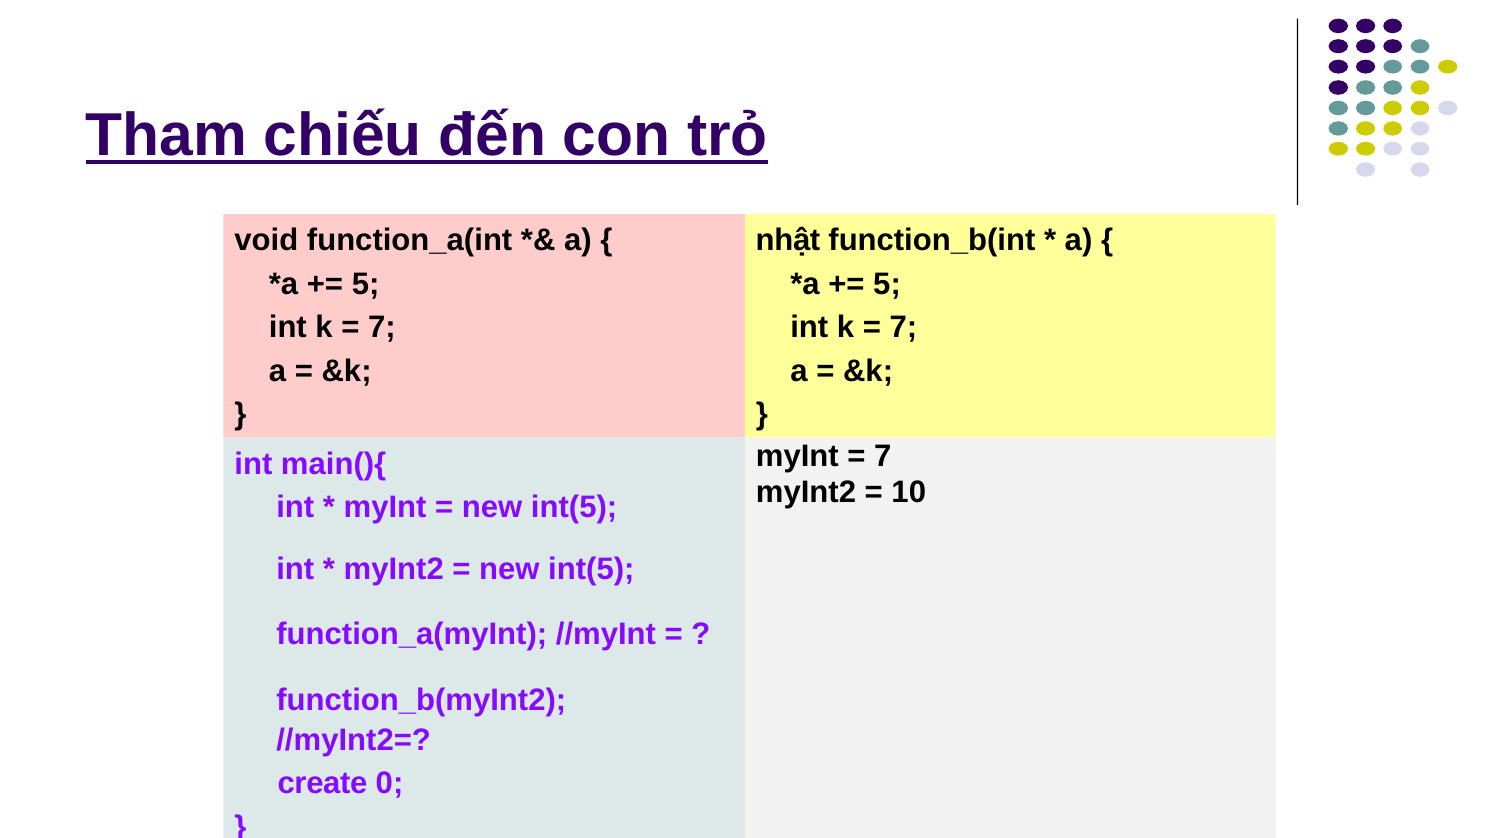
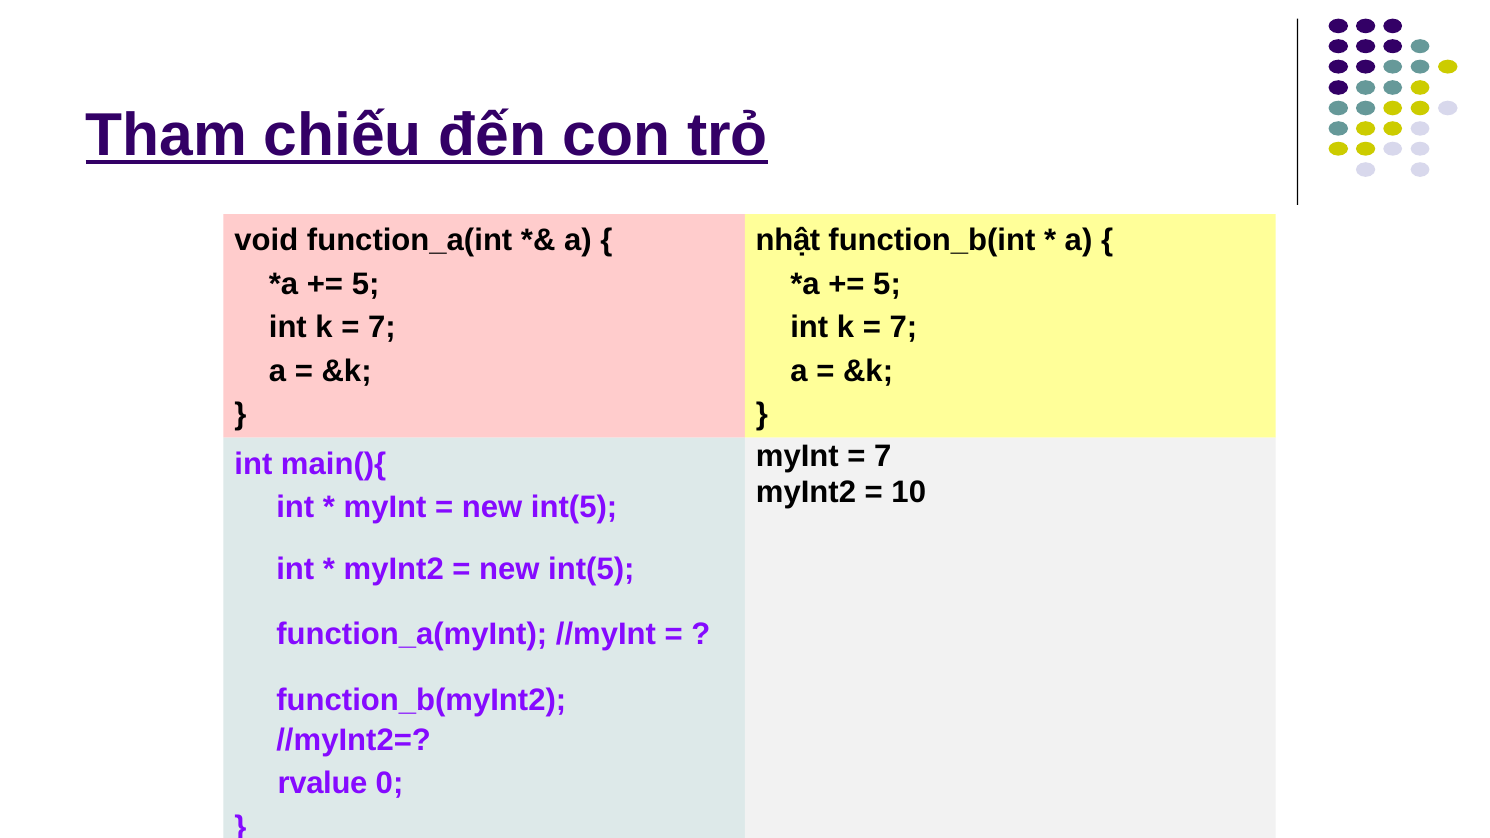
create: create -> rvalue (322, 784)
